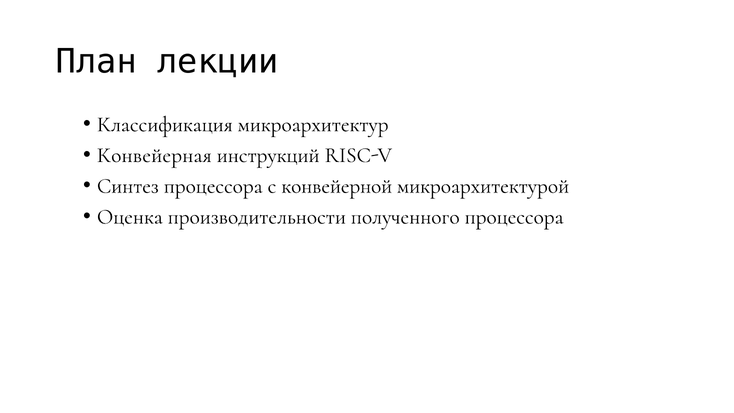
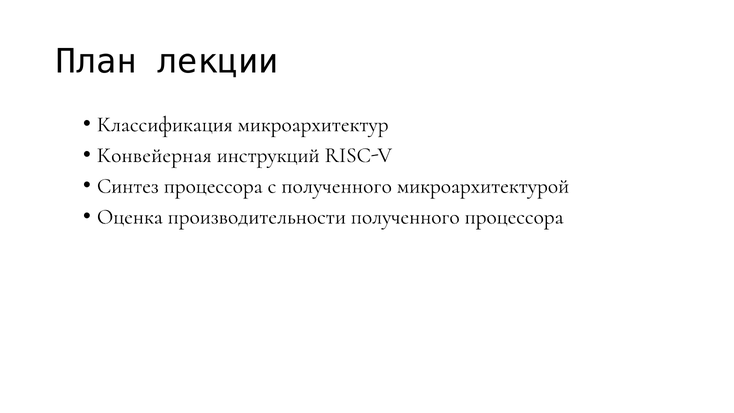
с конвейерной: конвейерной -> полученного (337, 186)
